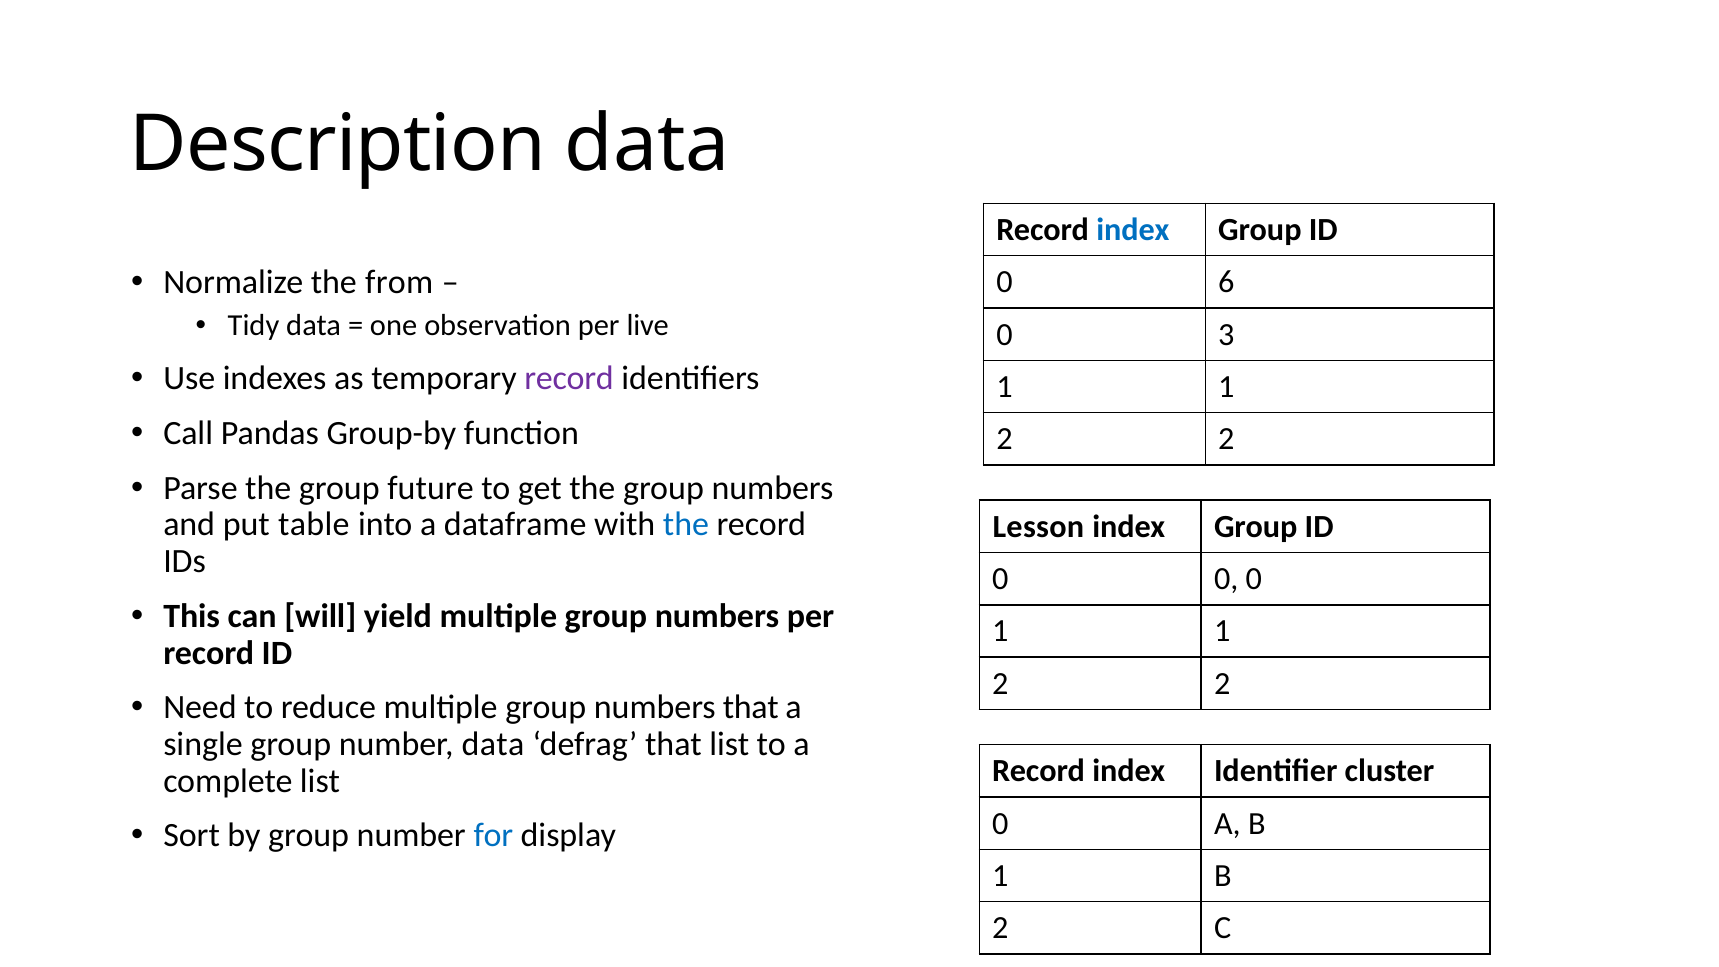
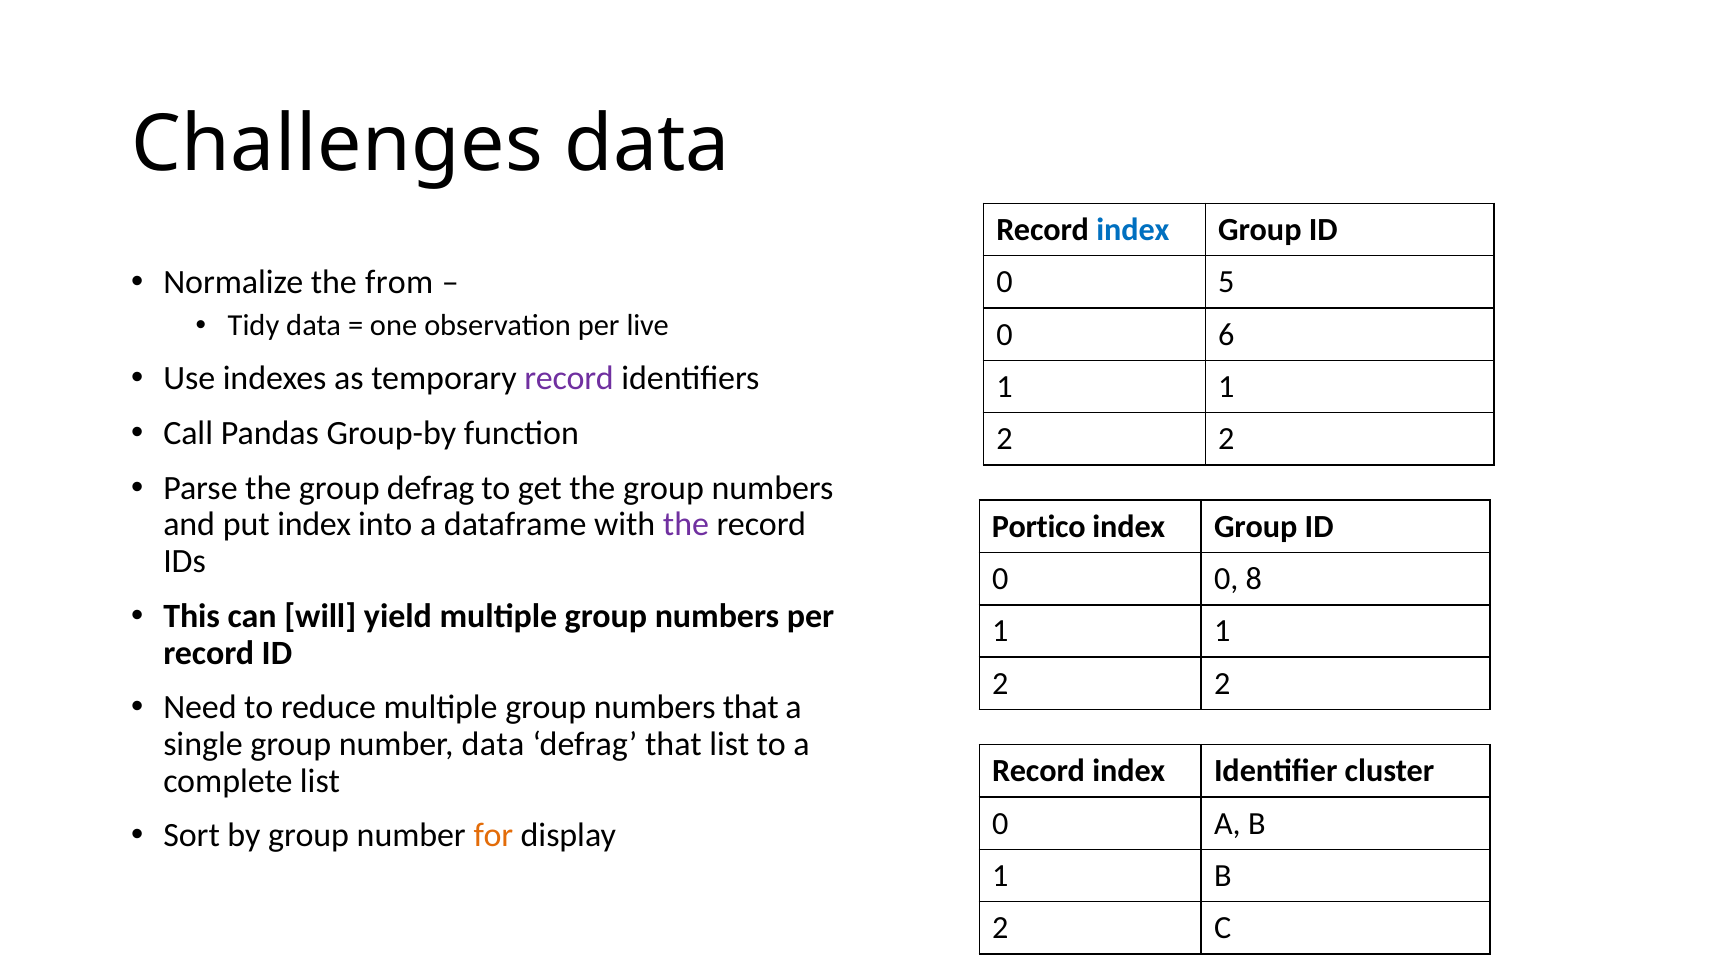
Description: Description -> Challenges (337, 144)
6: 6 -> 5 (1226, 282)
3: 3 -> 6 (1226, 335)
group future: future -> defrag (431, 488)
put table: table -> index (314, 525)
the colour: blue -> purple (686, 525)
Lesson: Lesson -> Portico (1039, 527)
0 0 0: 0 -> 8 (1254, 579)
for colour: blue -> orange (493, 836)
